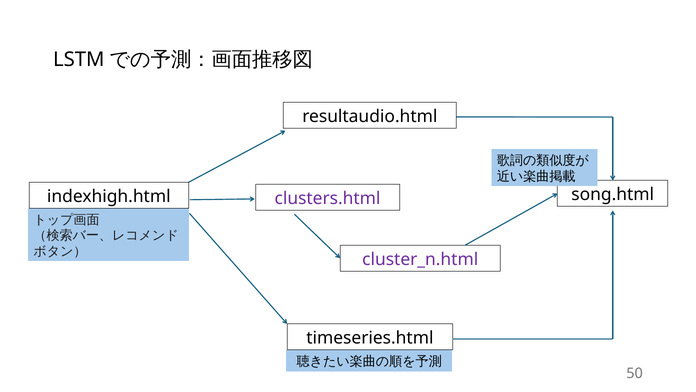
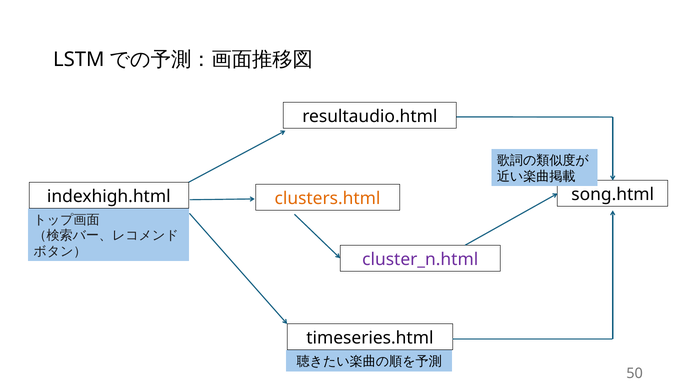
clusters.html colour: purple -> orange (328, 198)
